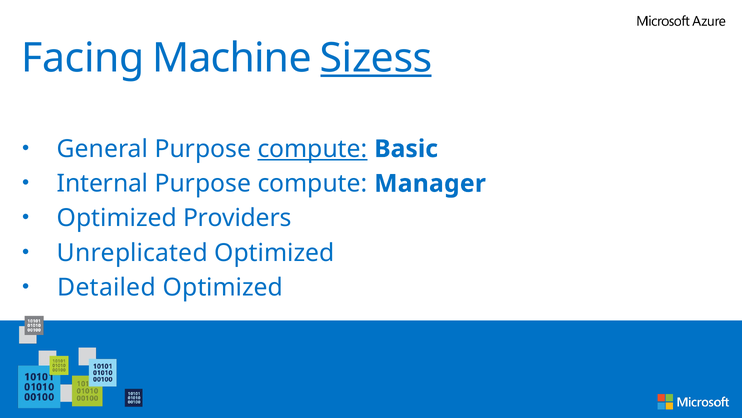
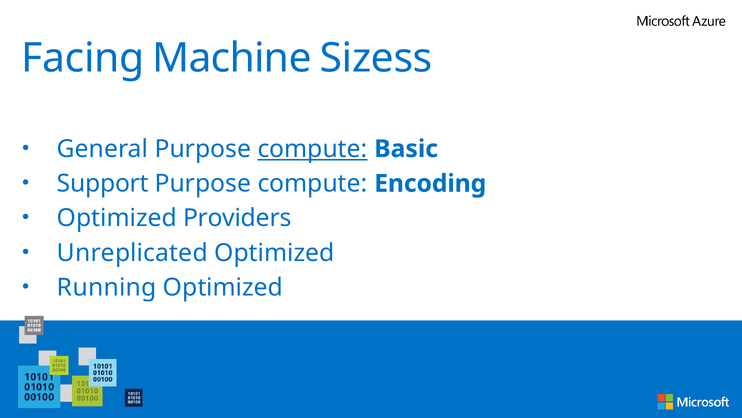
Sizess underline: present -> none (376, 58)
Internal: Internal -> Support (103, 183)
Manager: Manager -> Encoding (430, 183)
Detailed: Detailed -> Running (107, 287)
